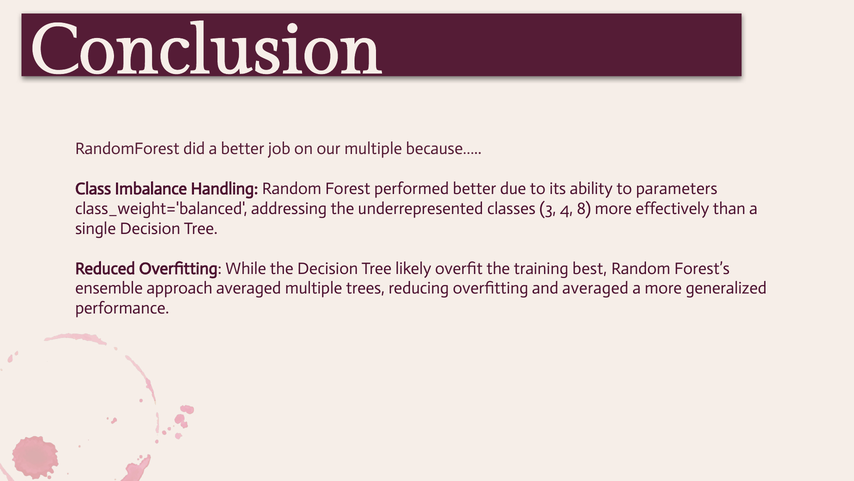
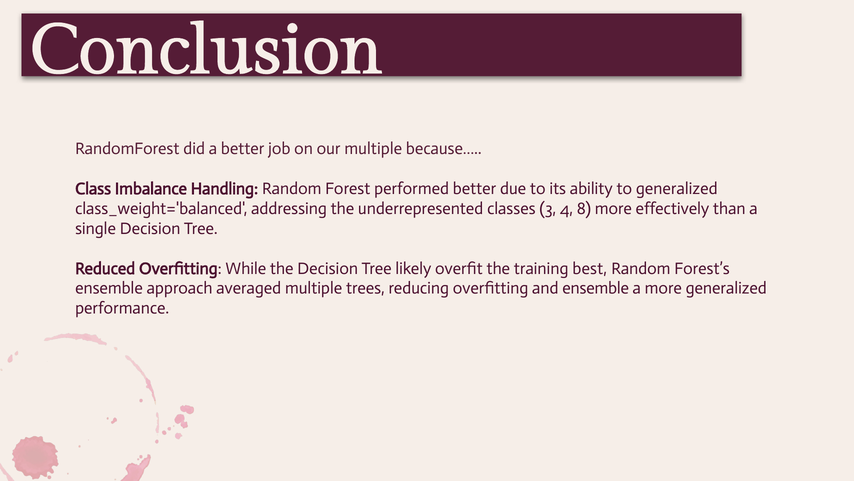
to parameters: parameters -> generalized (677, 188)
and averaged: averaged -> ensemble (596, 288)
